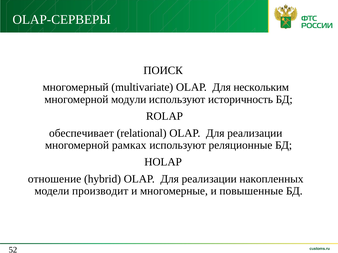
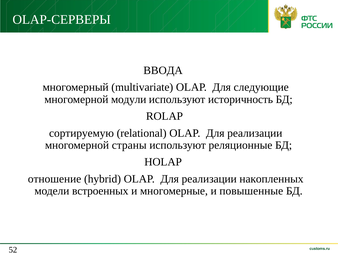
ПОИСК: ПОИСК -> ВВОДА (163, 71)
нескольким: нескольким -> следующие (261, 87)
обеспечивает: обеспечивает -> сортируемую (81, 133)
рамках: рамках -> страны (129, 145)
производит: производит -> встроенных (100, 191)
